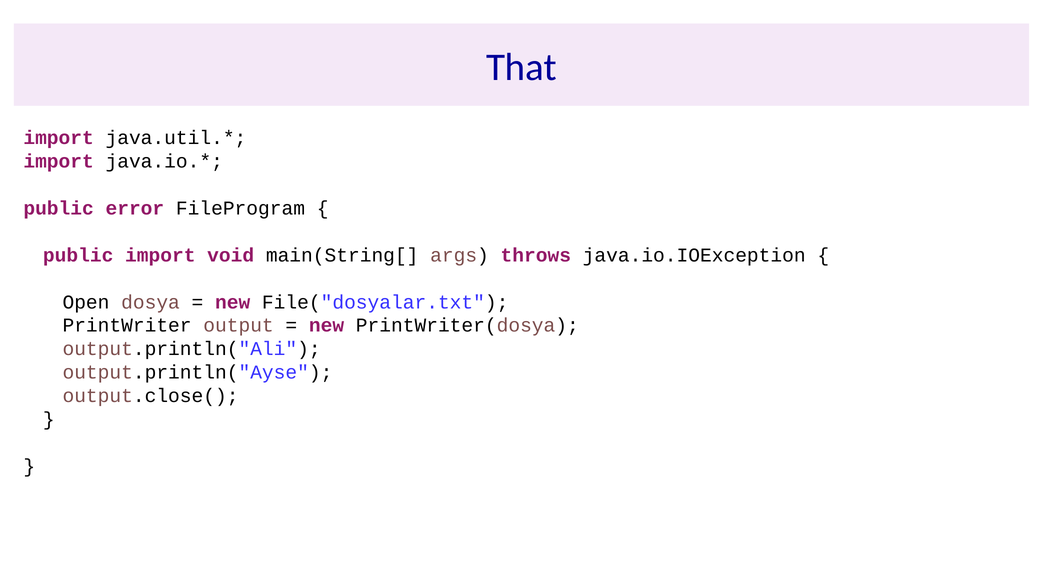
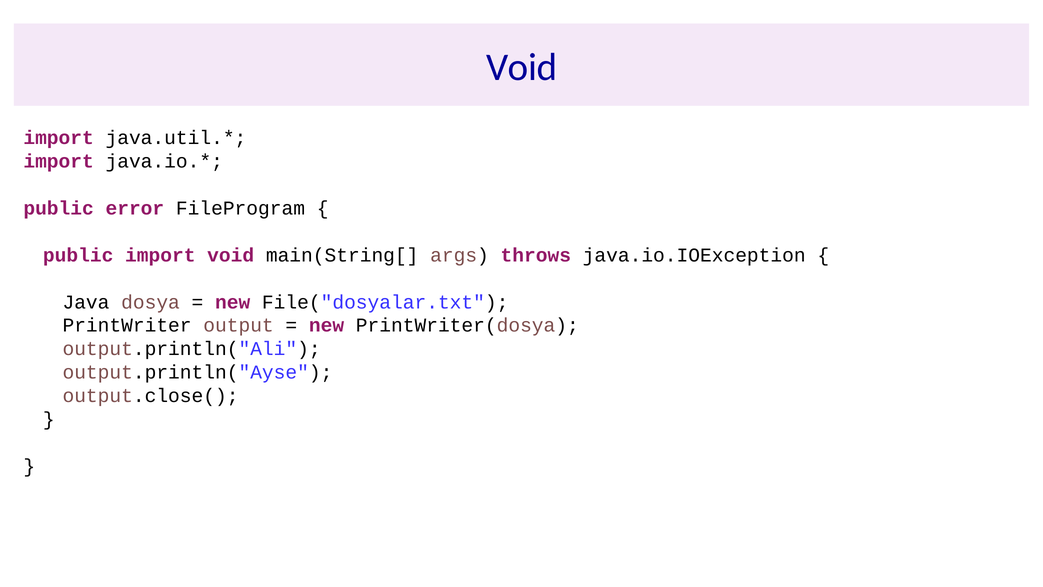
That: That -> Void (522, 67)
Open: Open -> Java (86, 302)
